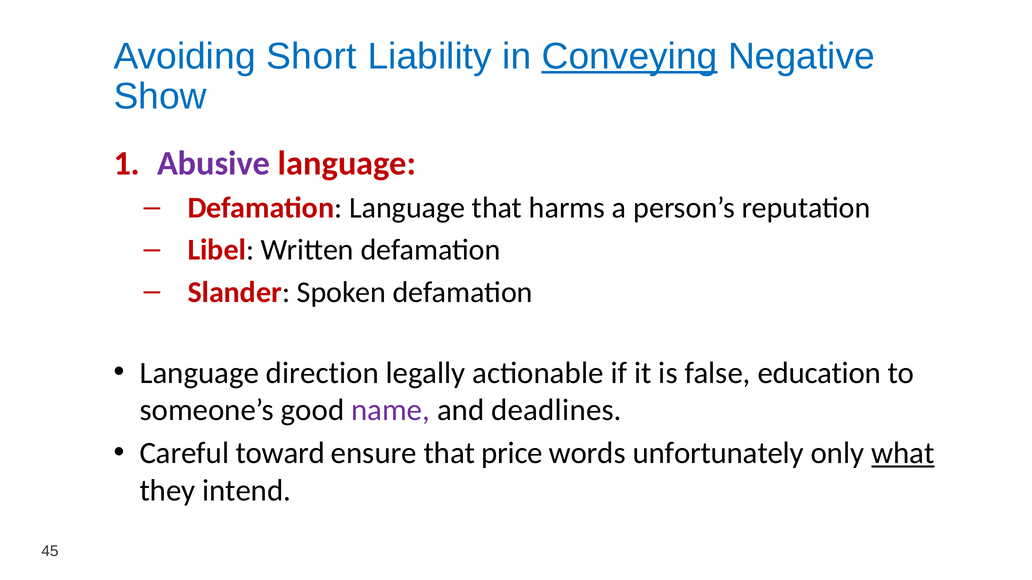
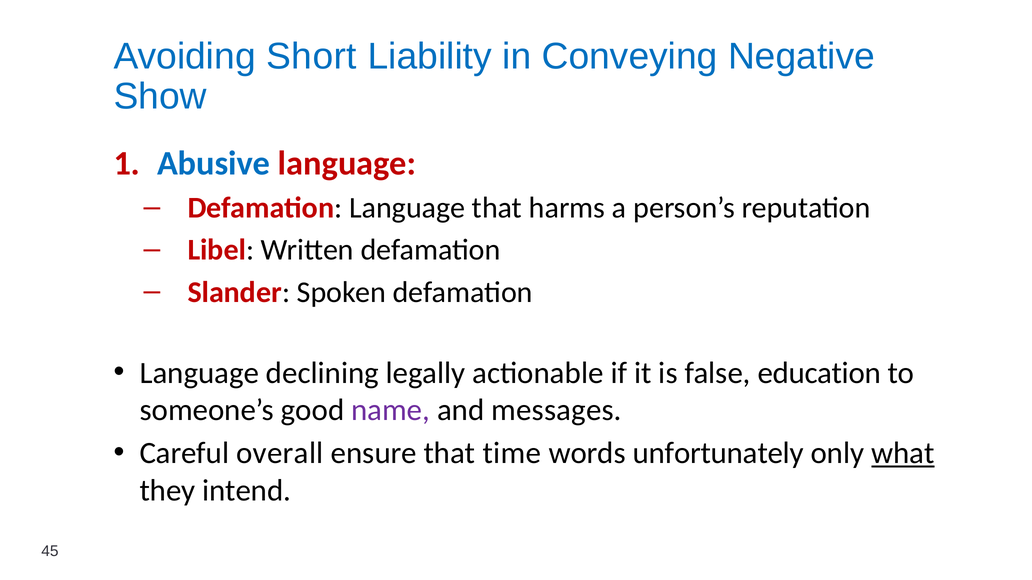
Conveying underline: present -> none (630, 56)
Abusive colour: purple -> blue (214, 164)
direction: direction -> declining (322, 373)
deadlines: deadlines -> messages (557, 410)
toward: toward -> overall (280, 454)
price: price -> time (512, 454)
